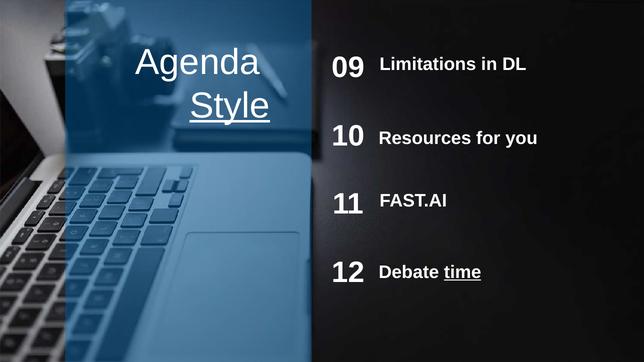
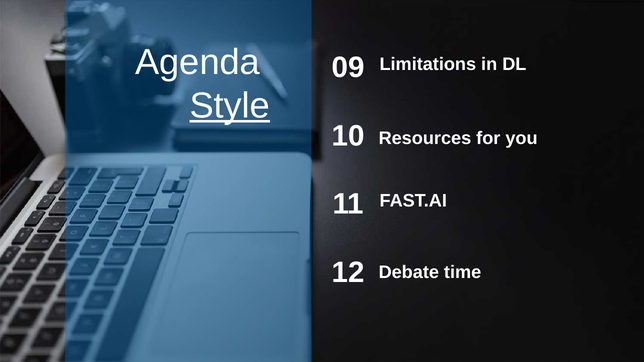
time underline: present -> none (463, 272)
